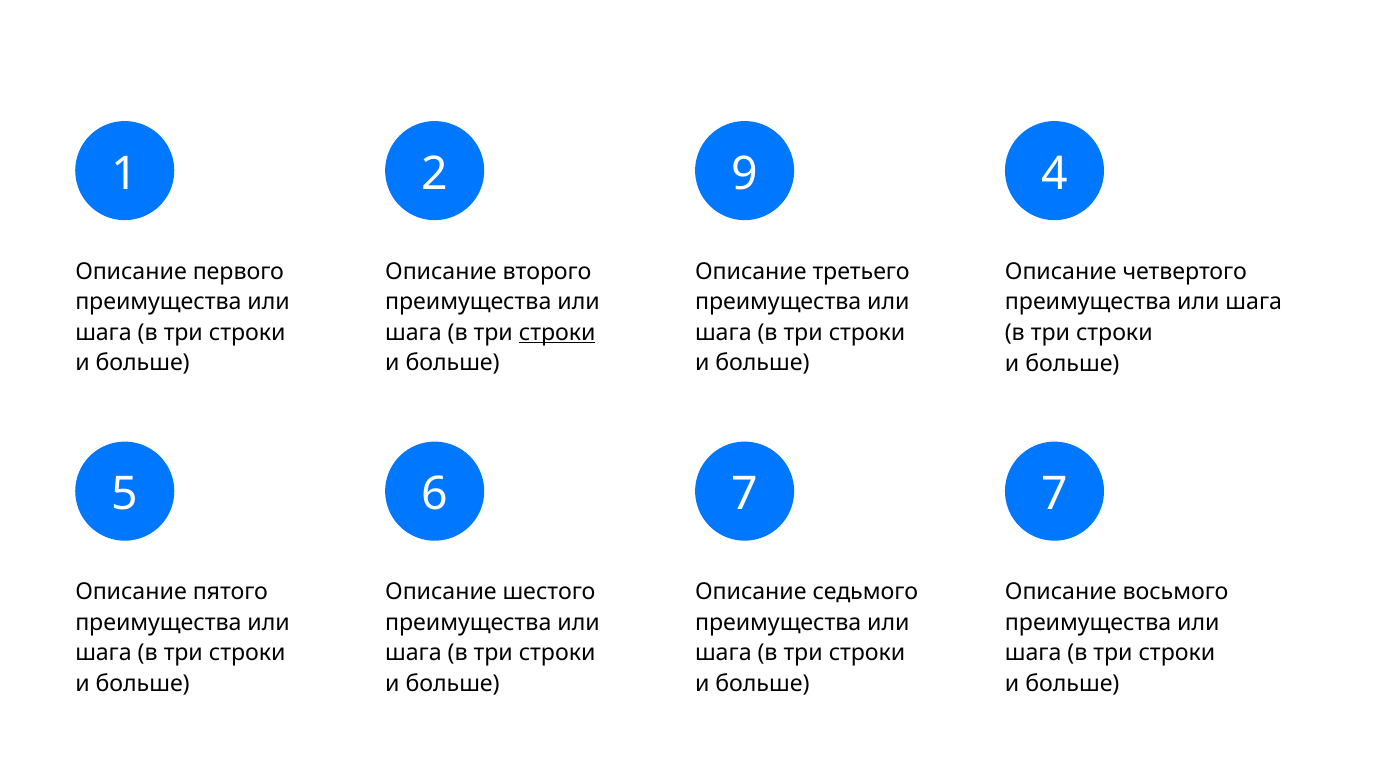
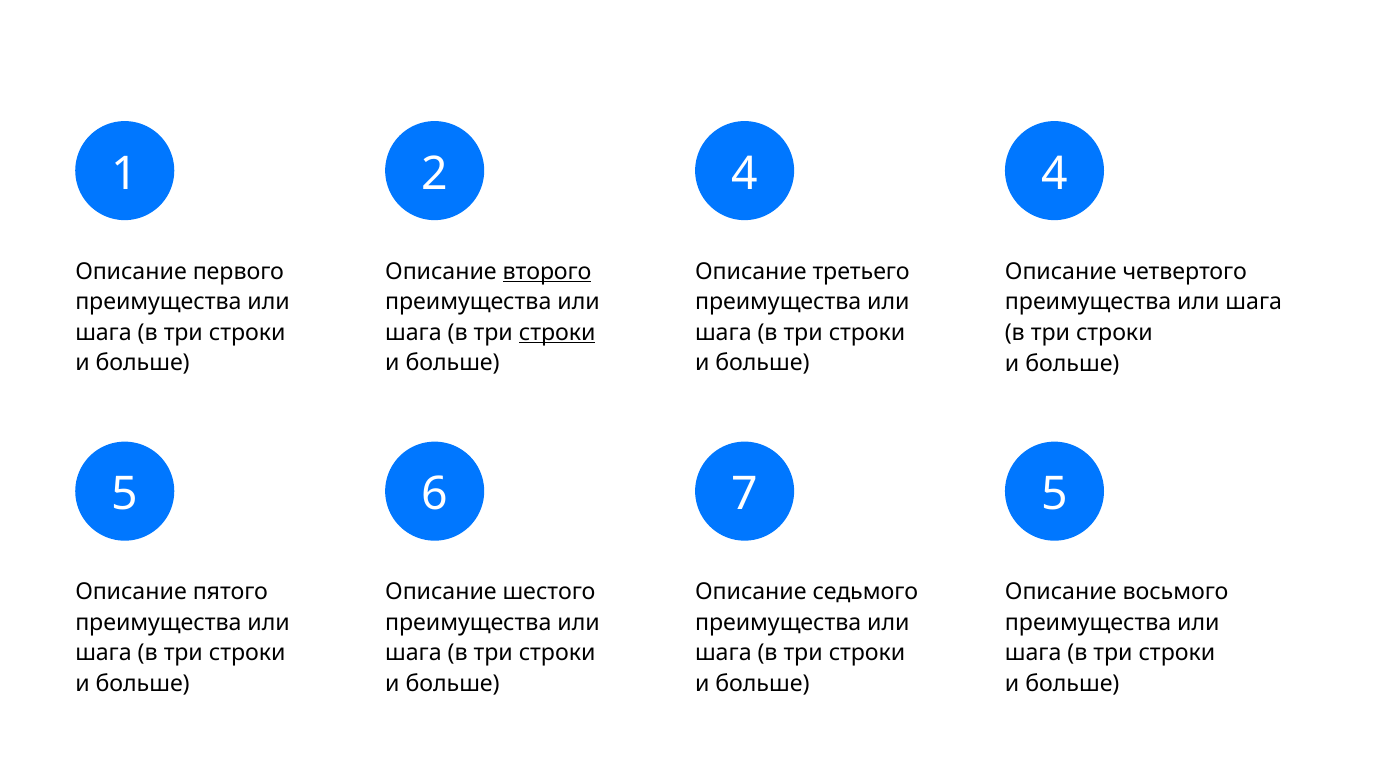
2 9: 9 -> 4 (745, 174)
второго underline: none -> present (547, 271)
7 7: 7 -> 5 (1054, 494)
